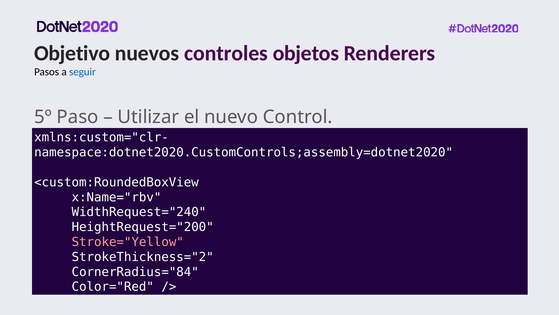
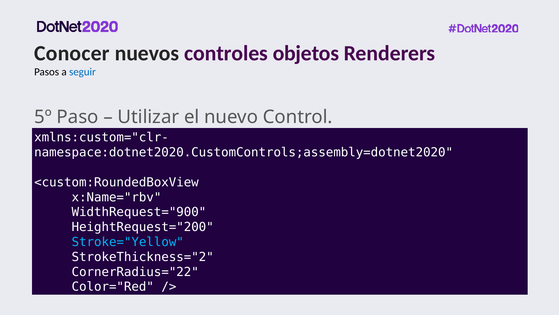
Objetivo: Objetivo -> Conocer (72, 53)
WidthRequest="240: WidthRequest="240 -> WidthRequest="900 (139, 212)
Stroke="Yellow colour: pink -> light blue (128, 242)
CornerRadius="84: CornerRadius="84 -> CornerRadius="22 (135, 271)
